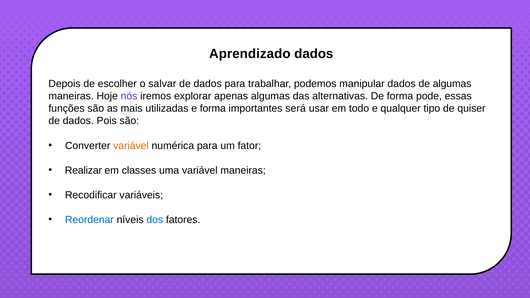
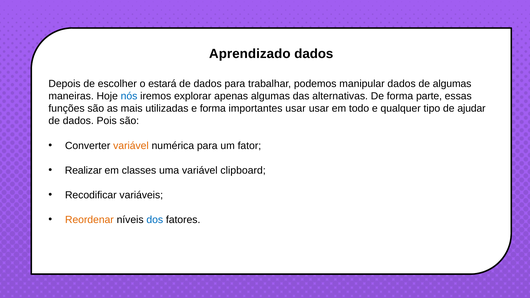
salvar: salvar -> estará (162, 84)
nós colour: purple -> blue (129, 96)
pode: pode -> parte (429, 96)
importantes será: será -> usar (296, 109)
quiser: quiser -> ajudar (472, 109)
variável maneiras: maneiras -> clipboard (243, 170)
Reordenar colour: blue -> orange (89, 220)
